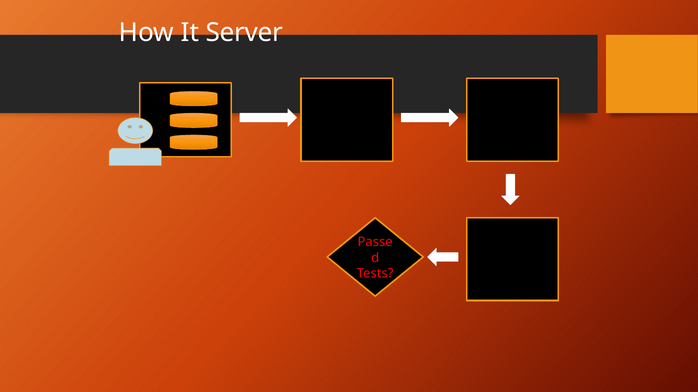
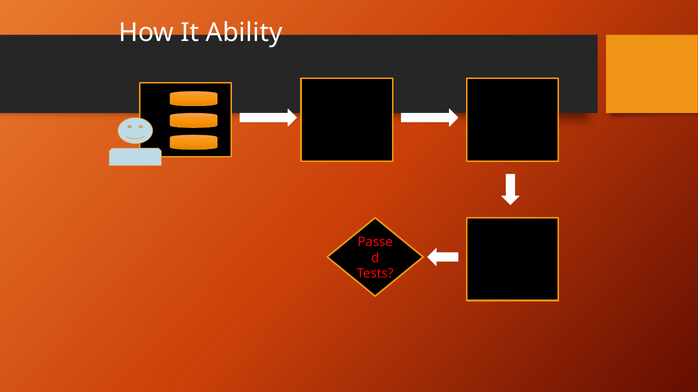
It Server: Server -> Ability (244, 33)
